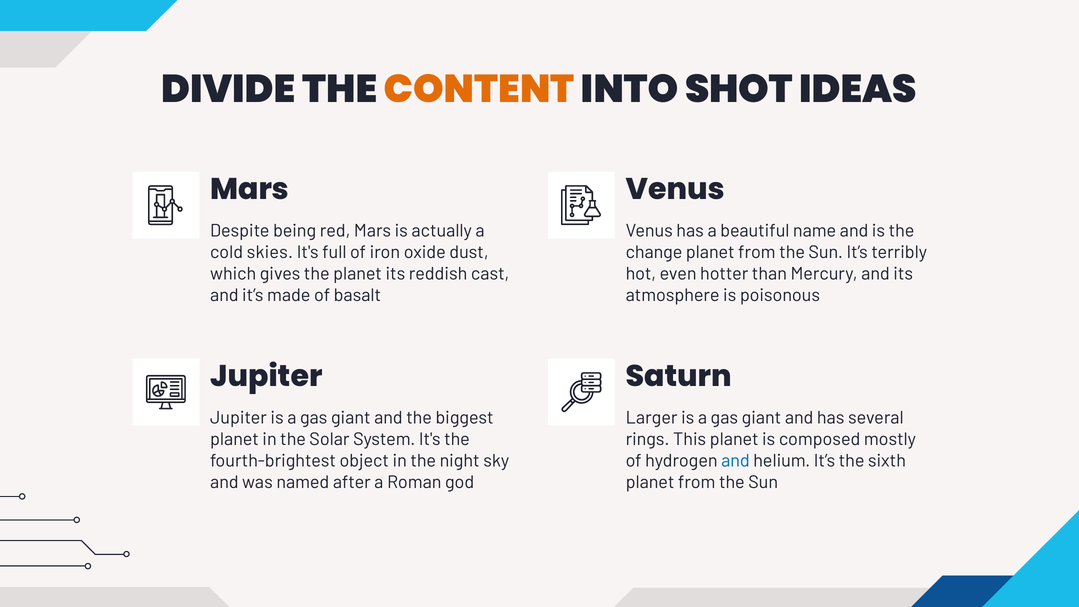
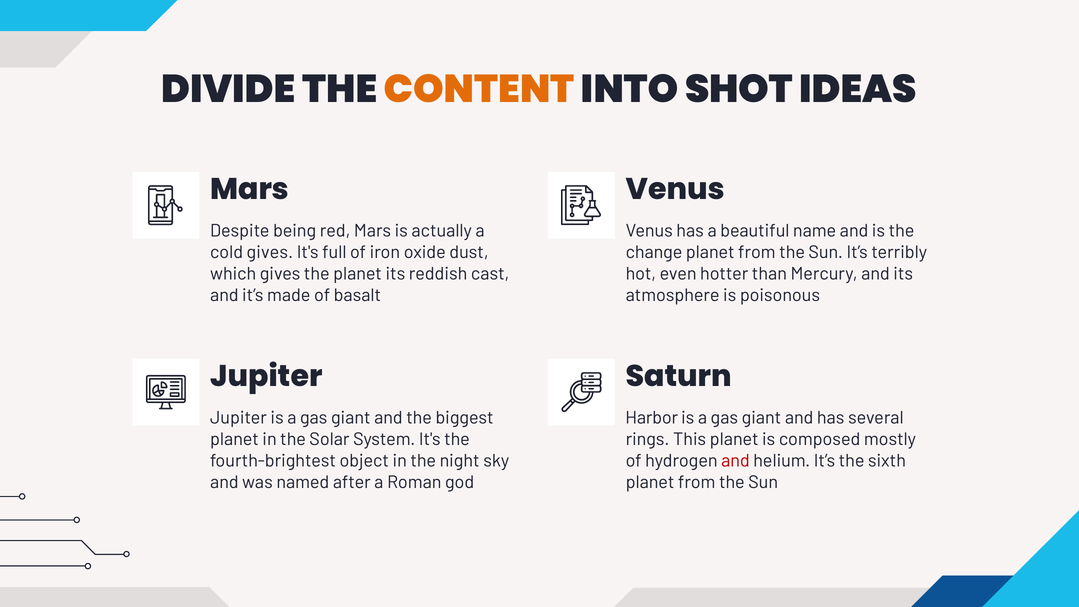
cold skies: skies -> gives (270, 252)
Larger: Larger -> Harbor (652, 418)
and colour: blue -> red (735, 461)
